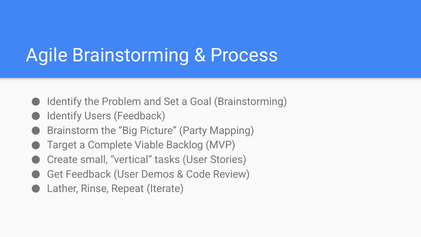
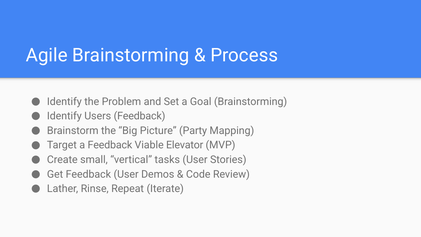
a Complete: Complete -> Feedback (110, 145)
Backlog: Backlog -> Elevator (185, 145)
